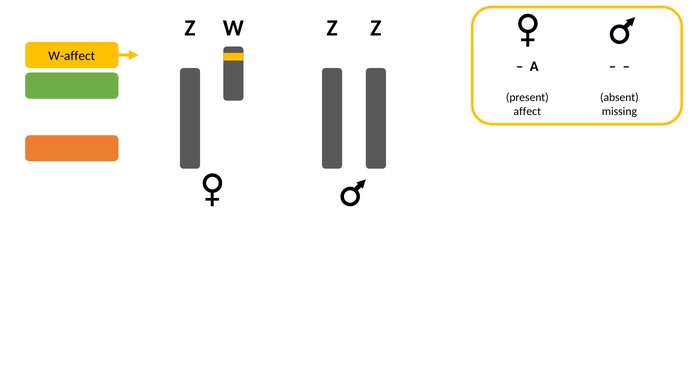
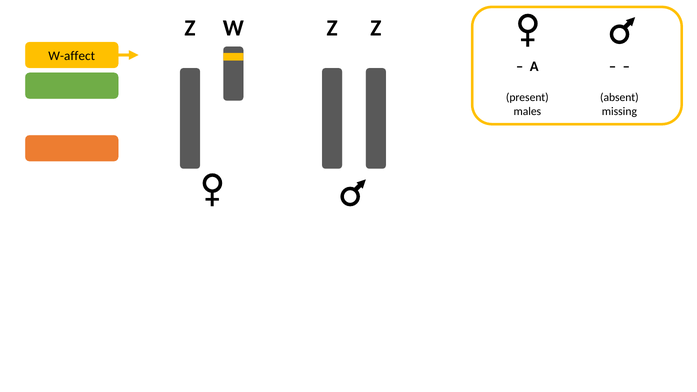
affect: affect -> males (527, 112)
